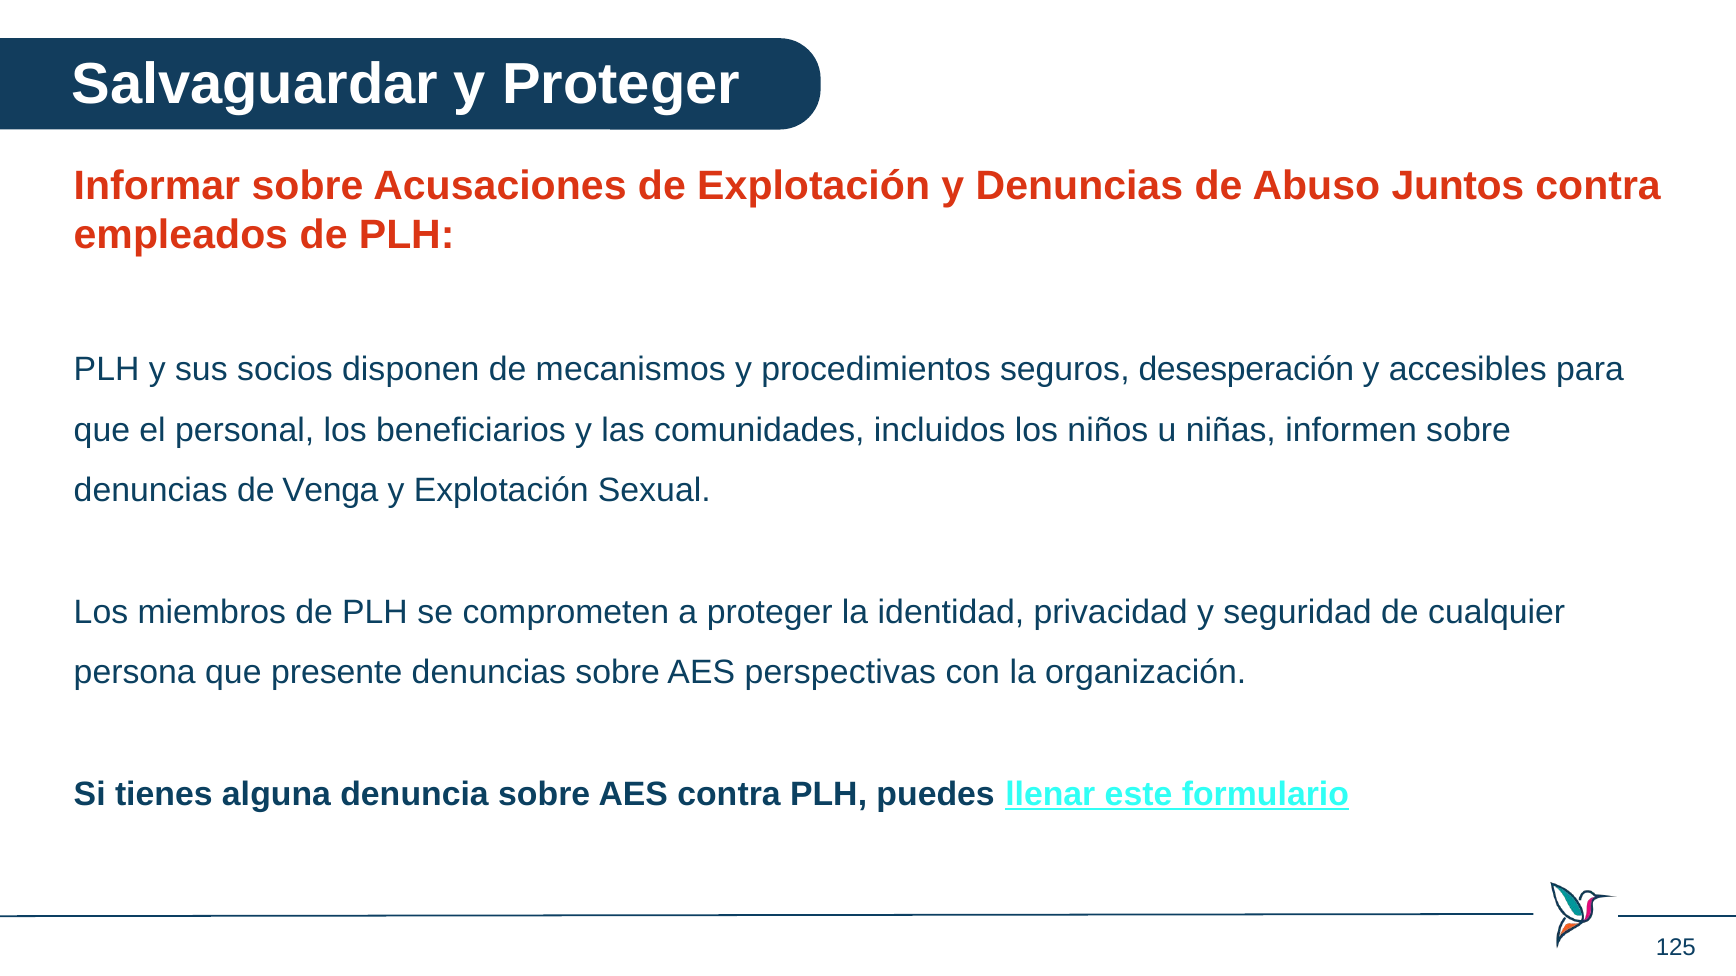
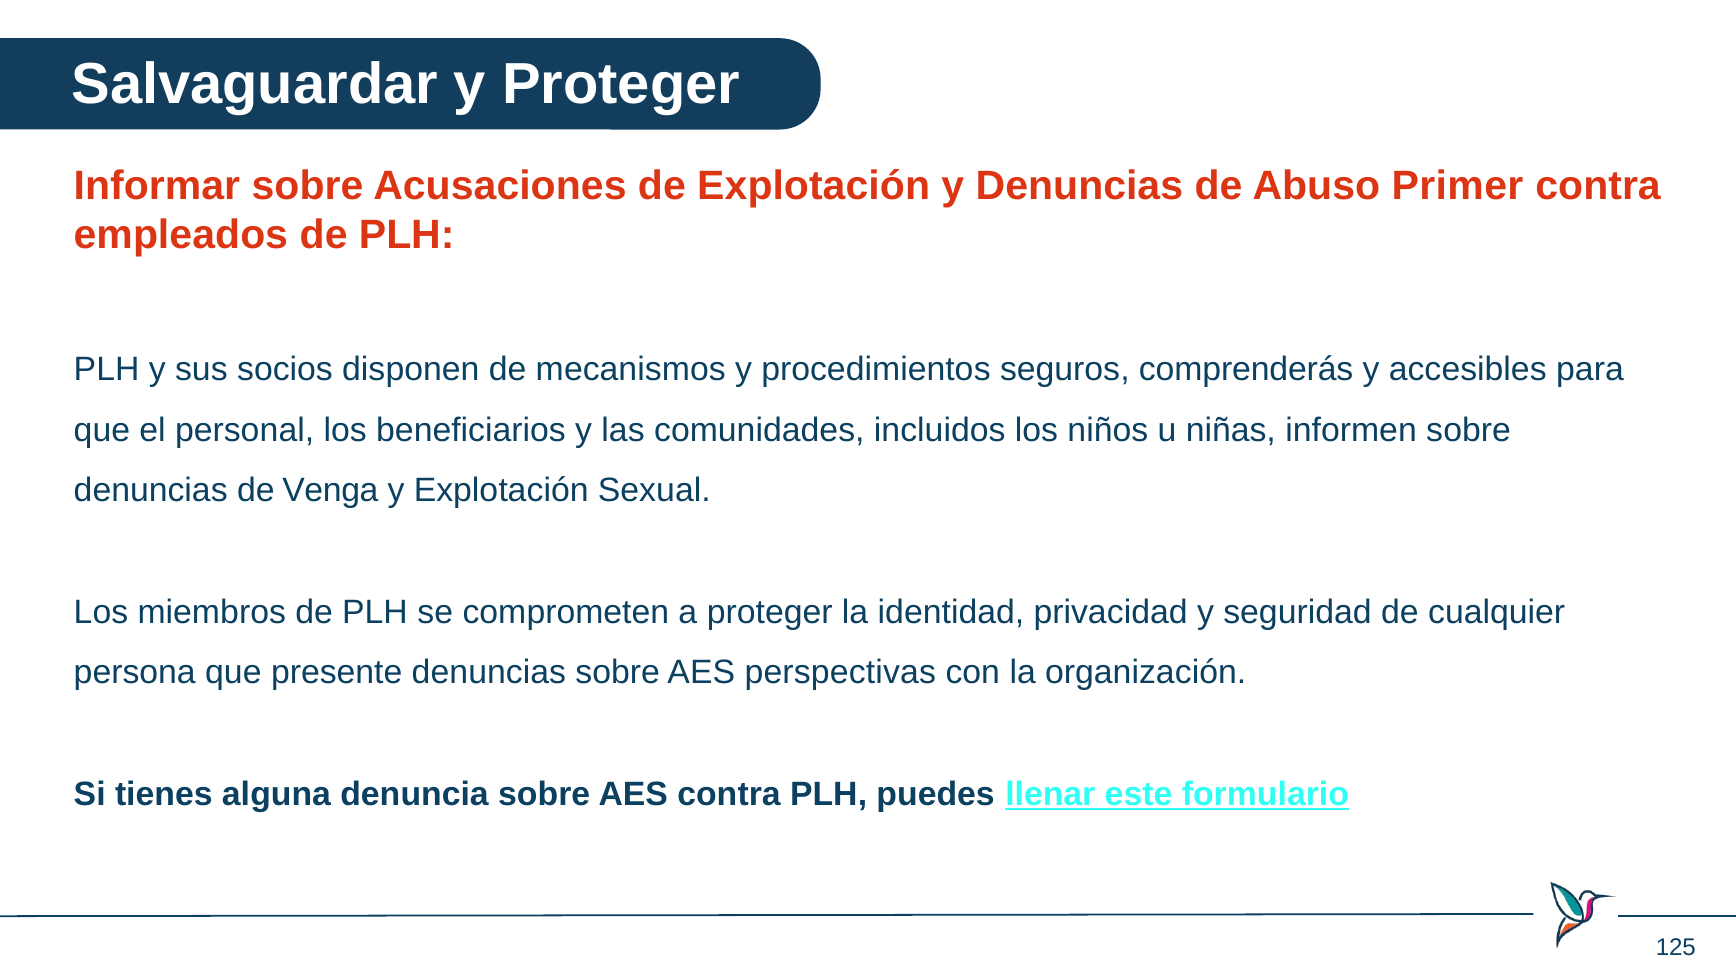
Juntos: Juntos -> Primer (1458, 186)
desesperación: desesperación -> comprenderás (1246, 369)
